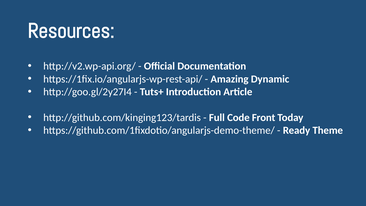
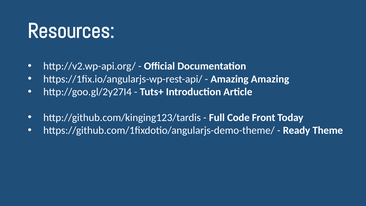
Amazing Dynamic: Dynamic -> Amazing (270, 79)
